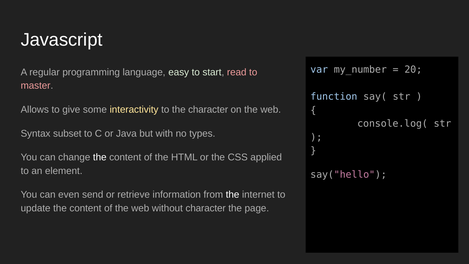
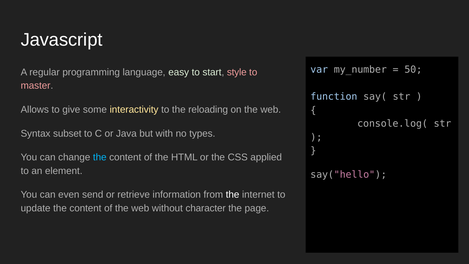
20: 20 -> 50 (413, 70)
read: read -> style (237, 72)
the character: character -> reloading (208, 109)
the colour: white -> light blue (100, 157)
